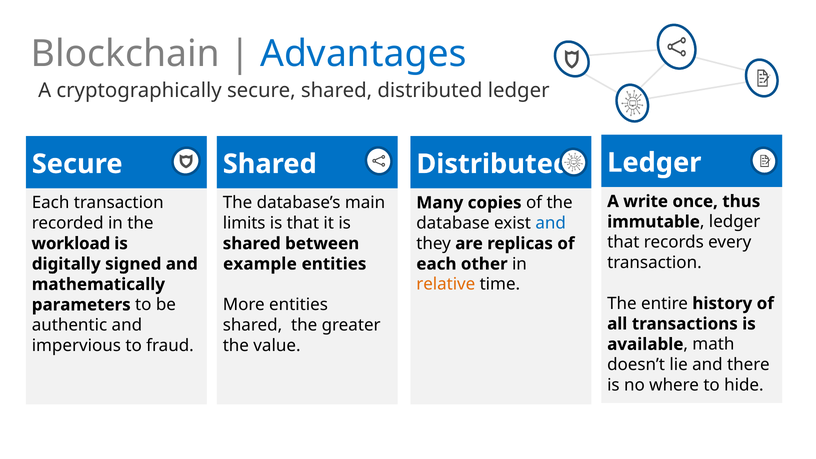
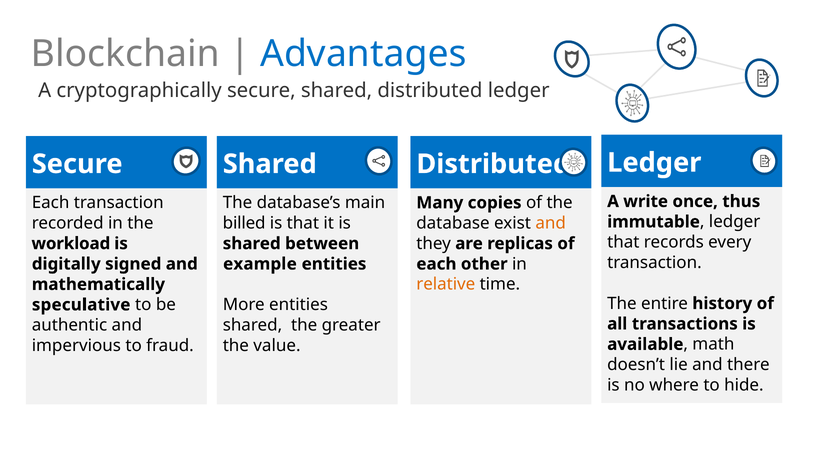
limits: limits -> billed (244, 223)
and colour: blue -> orange (551, 223)
parameters: parameters -> speculative (81, 305)
